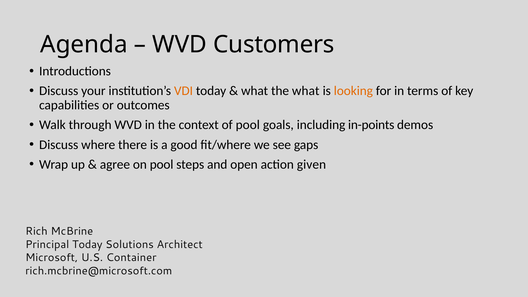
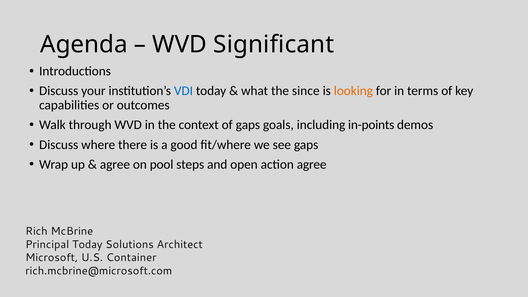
Customers: Customers -> Significant (274, 44)
VDI colour: orange -> blue (183, 91)
the what: what -> since (306, 91)
of pool: pool -> gaps (248, 125)
action given: given -> agree (312, 164)
